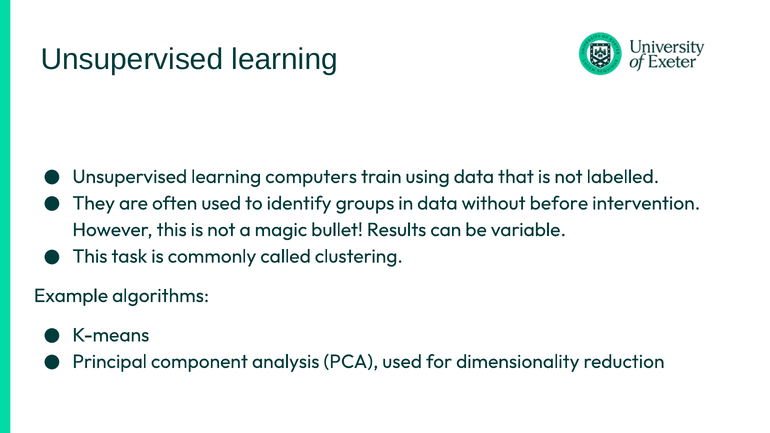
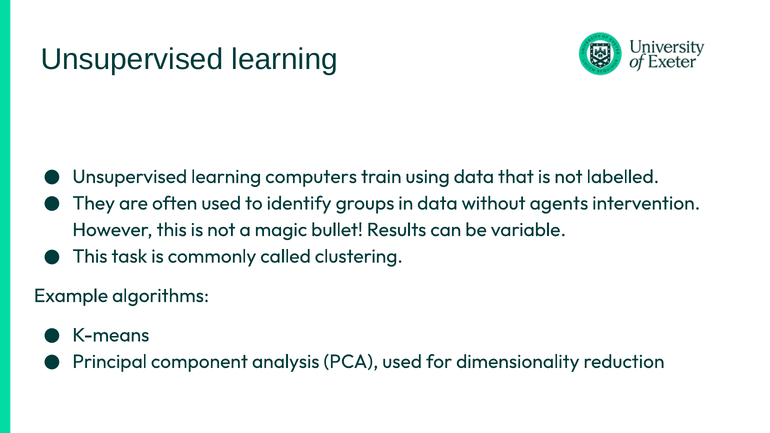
before: before -> agents (559, 203)
